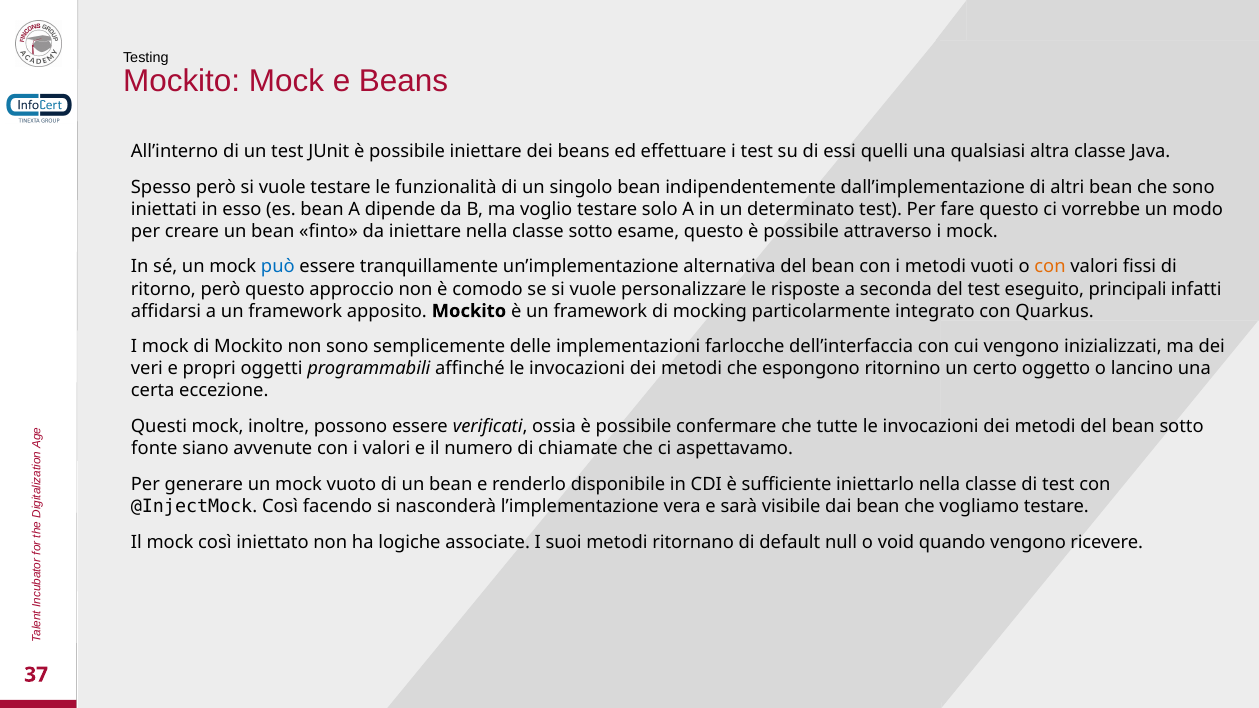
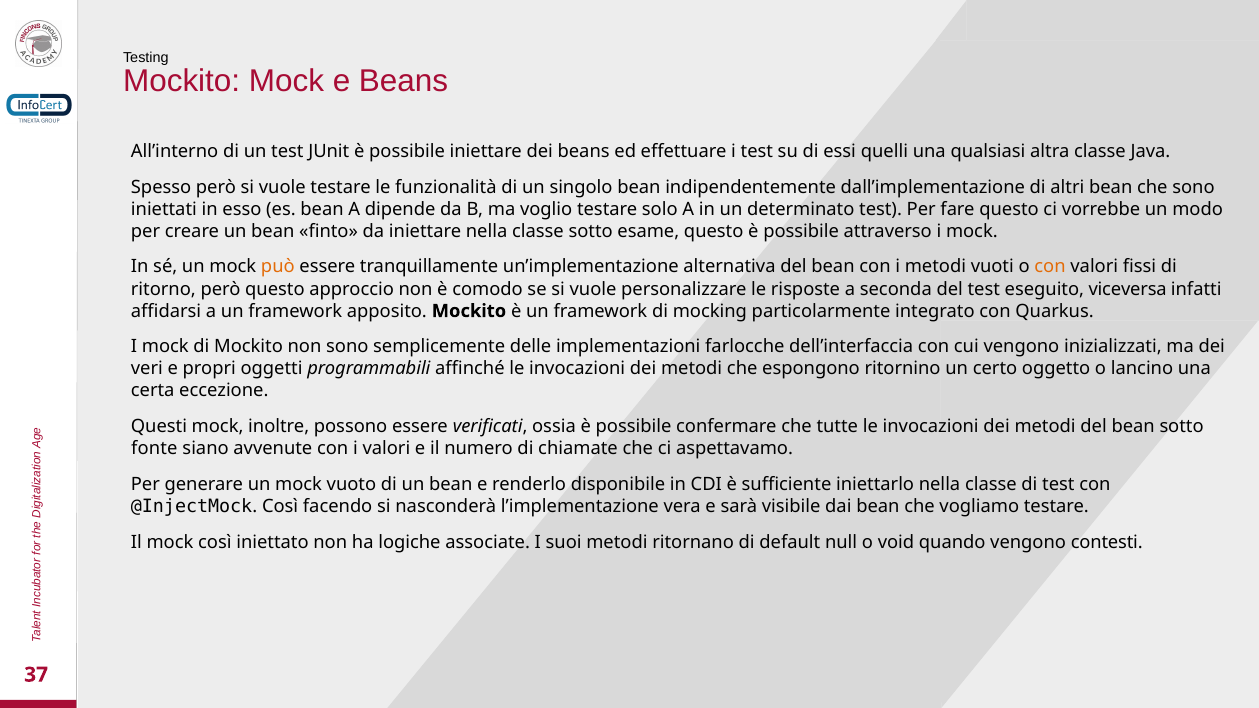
può colour: blue -> orange (278, 267)
principali: principali -> viceversa (1128, 289)
ricevere: ricevere -> contesti (1107, 543)
